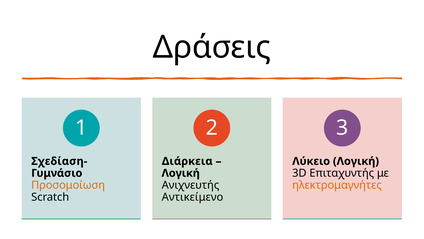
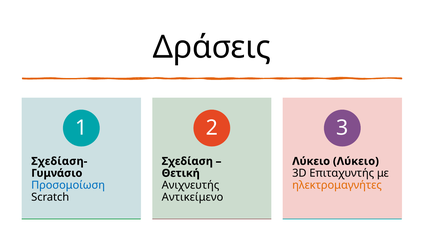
Διάρκεια: Διάρκεια -> Σχεδίαση (187, 161)
Λύκειο Λογική: Λογική -> Λύκειο (356, 161)
Λογική: Λογική -> Θετική (181, 173)
Προσομοίωση colour: orange -> blue (68, 185)
